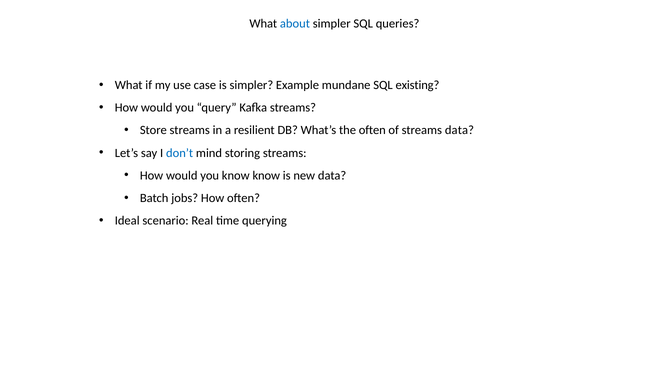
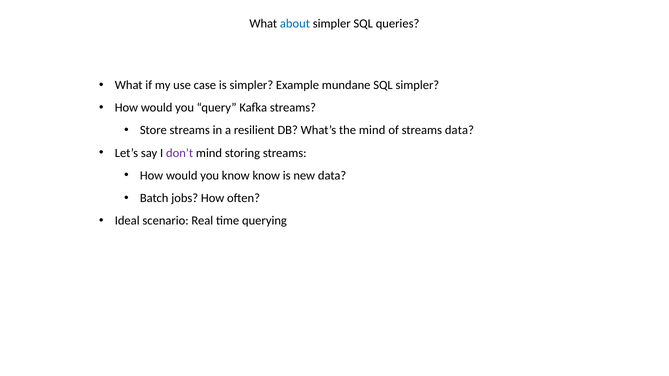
SQL existing: existing -> simpler (417, 85)
the often: often -> mind (372, 130)
don’t colour: blue -> purple (180, 153)
